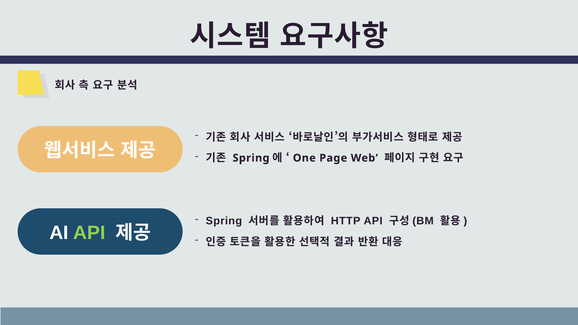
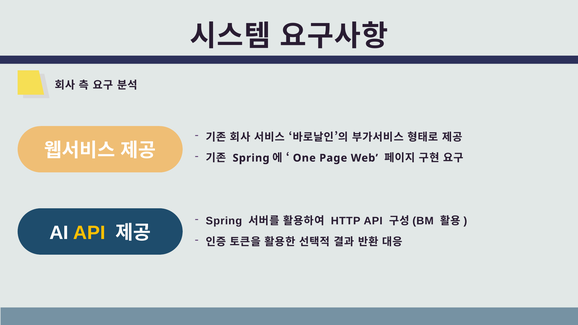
API colour: light green -> yellow (89, 233)
